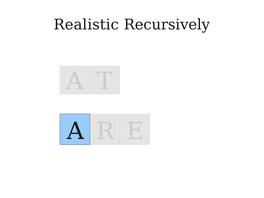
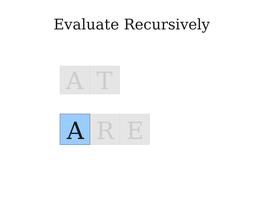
Realistic: Realistic -> Evaluate (86, 25)
